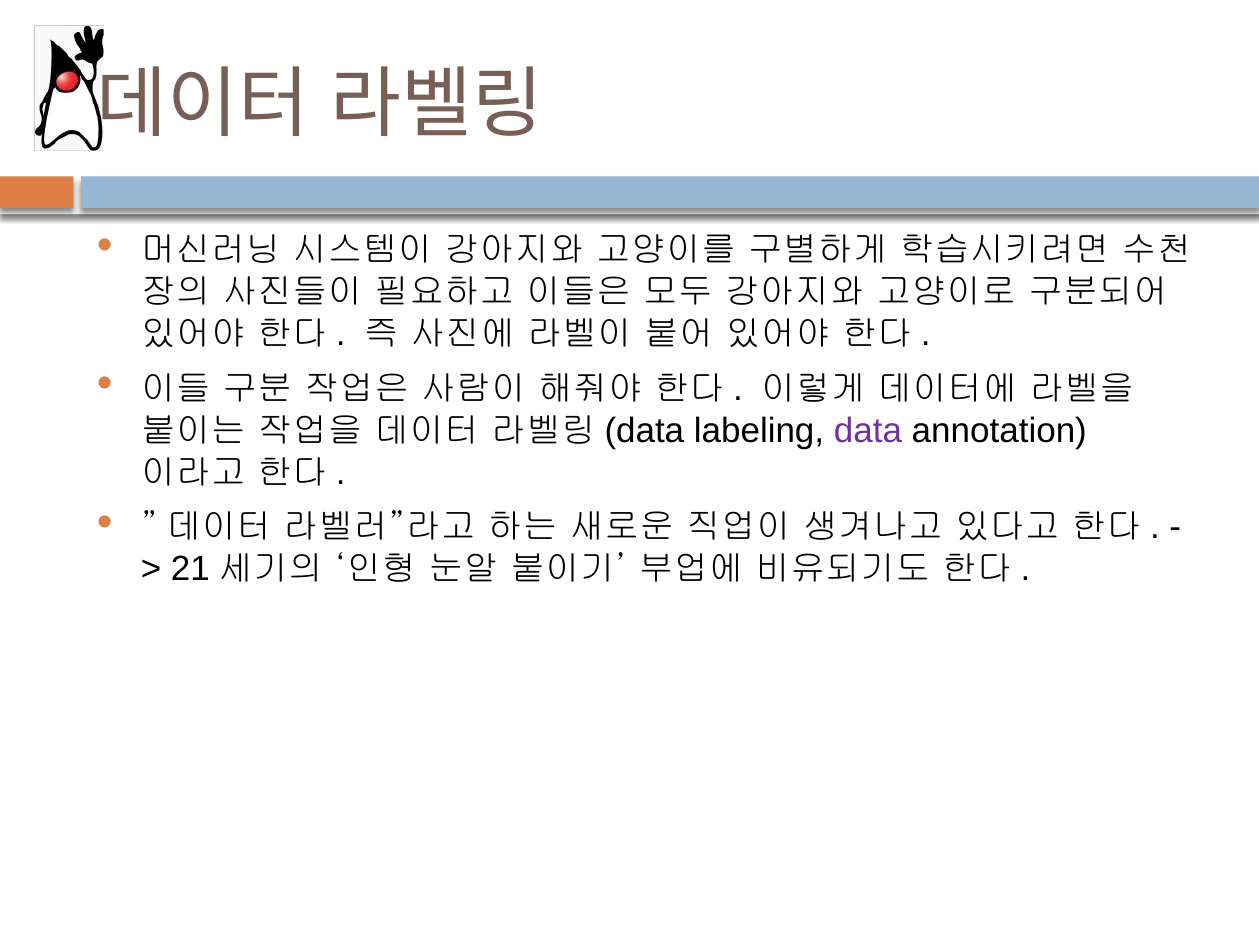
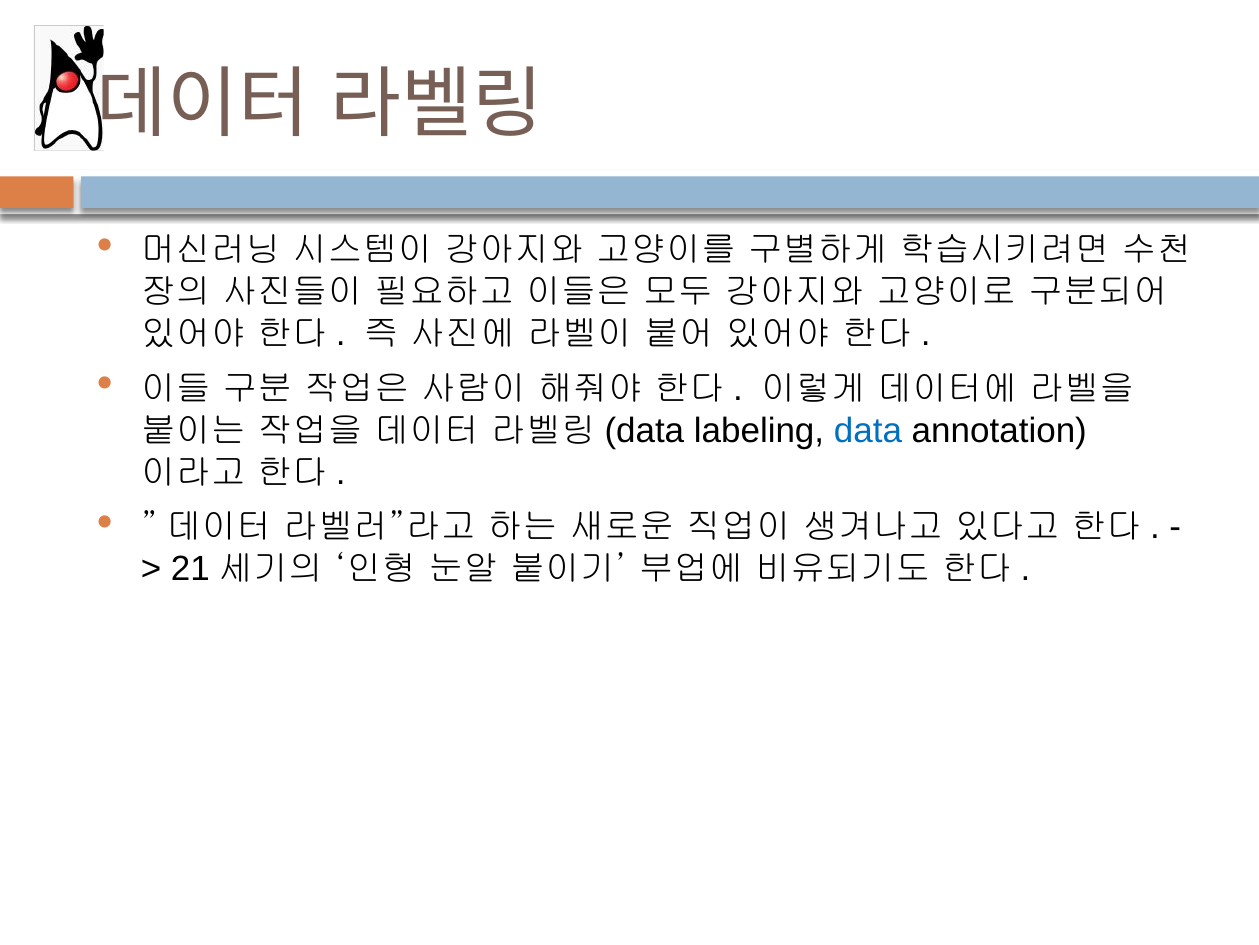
data colour: purple -> blue (868, 430)
